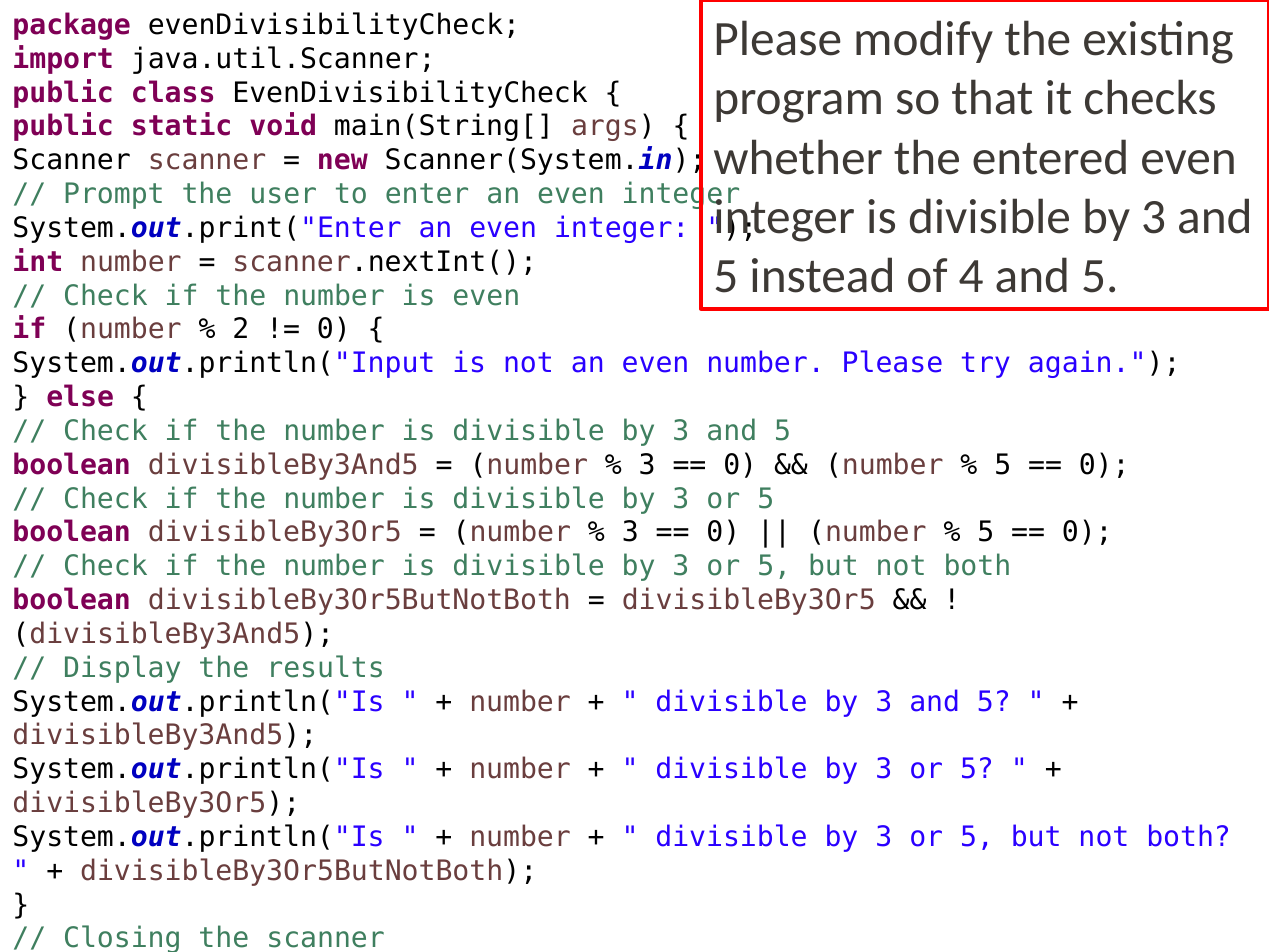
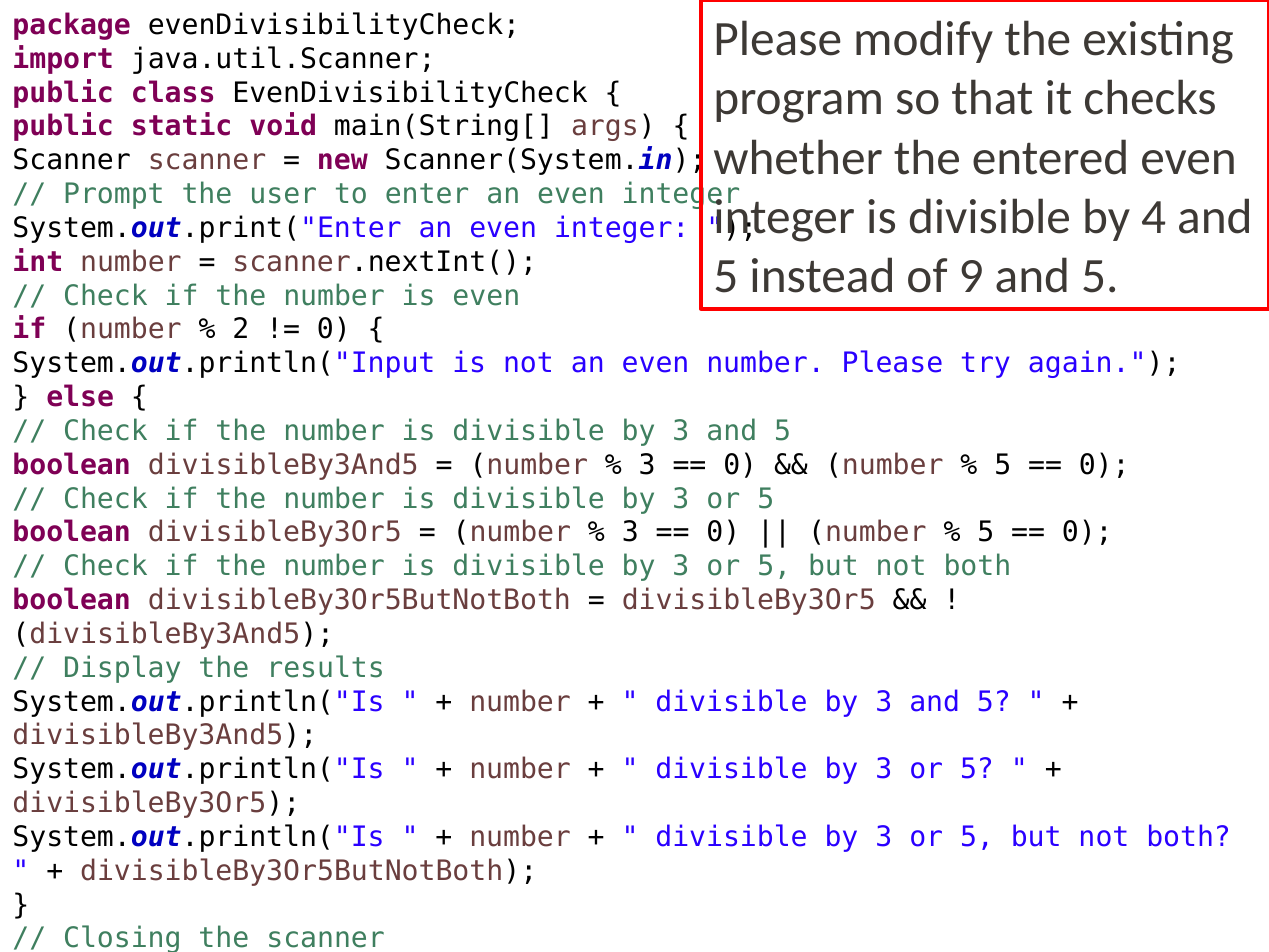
3: 3 -> 4 (1154, 217)
4: 4 -> 9 (971, 276)
